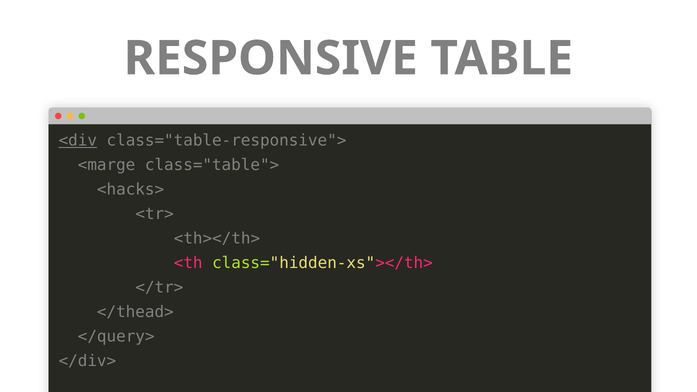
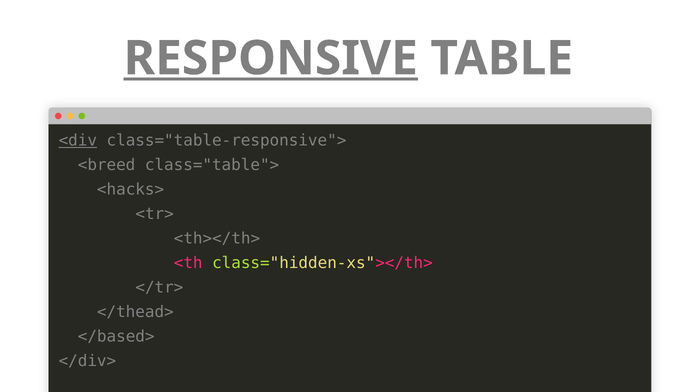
RESPONSIVE underline: none -> present (271, 58)
<marge: <marge -> <breed (107, 165)
</query>: </query> -> </based> (116, 337)
